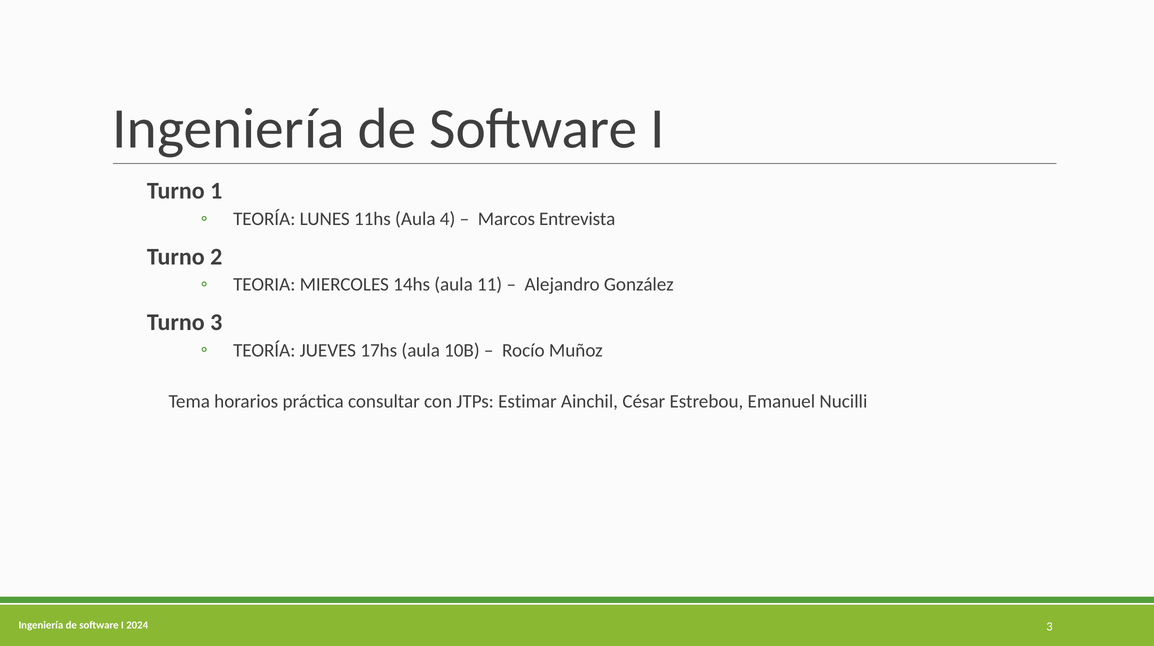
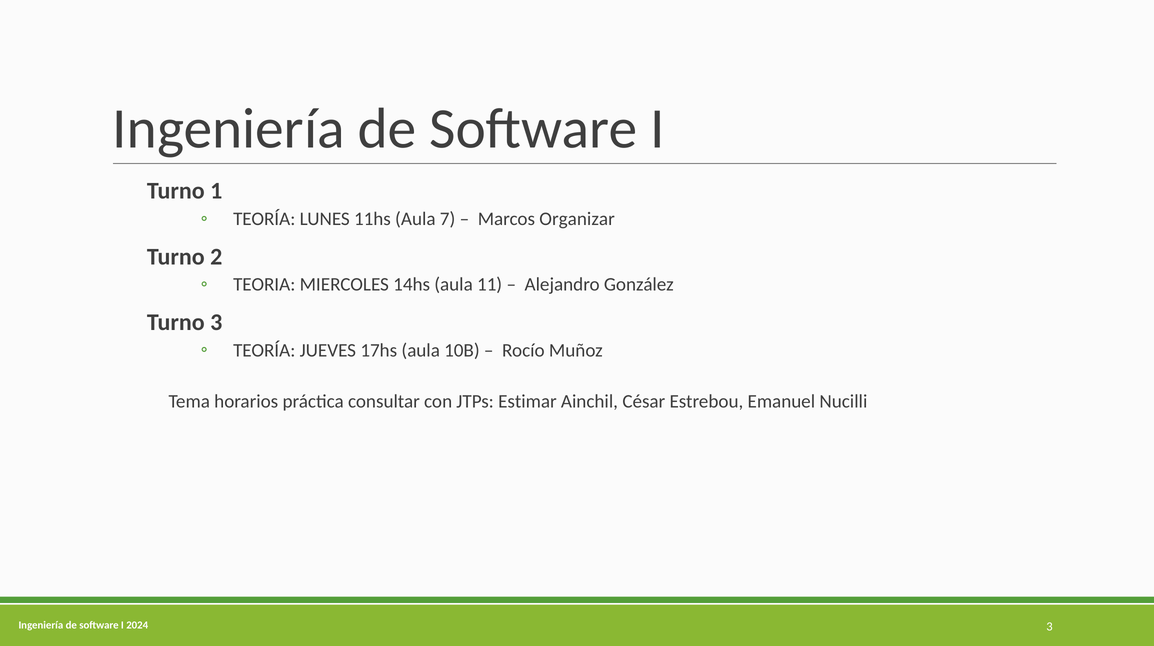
4: 4 -> 7 (448, 219)
Entrevista: Entrevista -> Organizar (577, 219)
